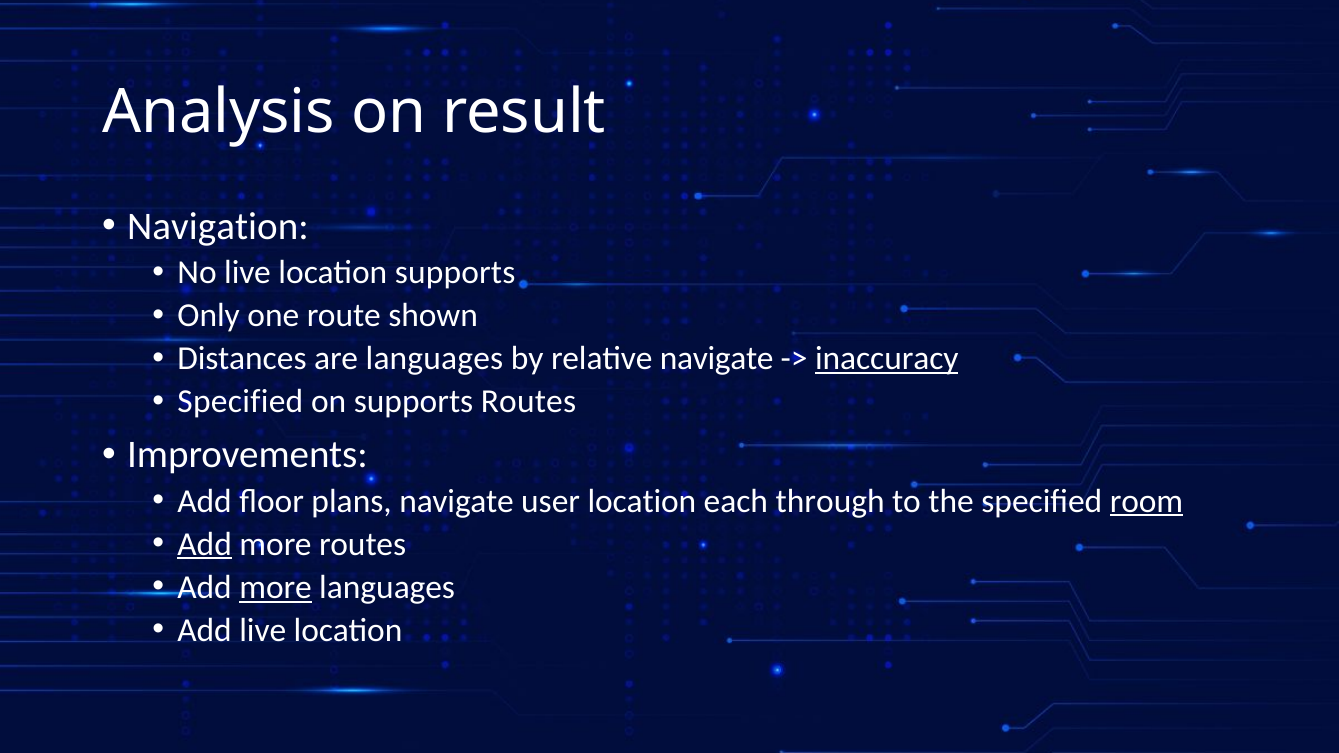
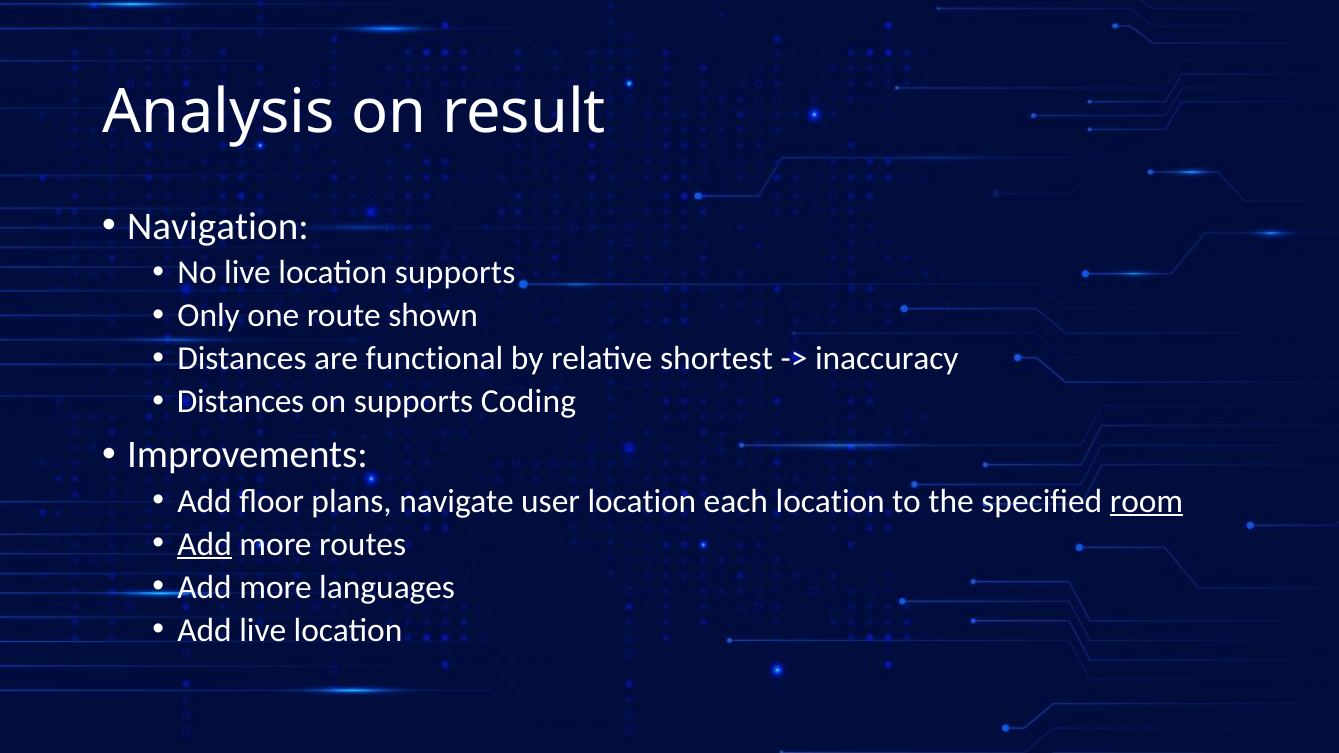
are languages: languages -> functional (434, 359)
relative navigate: navigate -> shortest (717, 359)
inaccuracy underline: present -> none (887, 359)
Specified: Specified -> Distances (241, 402)
supports Routes: Routes -> Coding (528, 402)
each through: through -> location (830, 501)
more underline: present -> none (276, 587)
